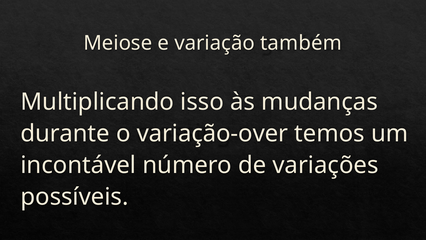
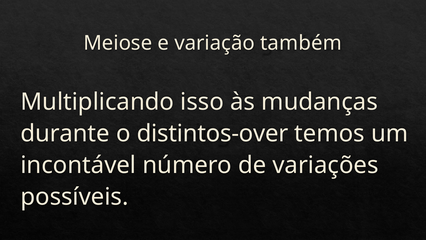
variação-over: variação-over -> distintos-over (213, 133)
